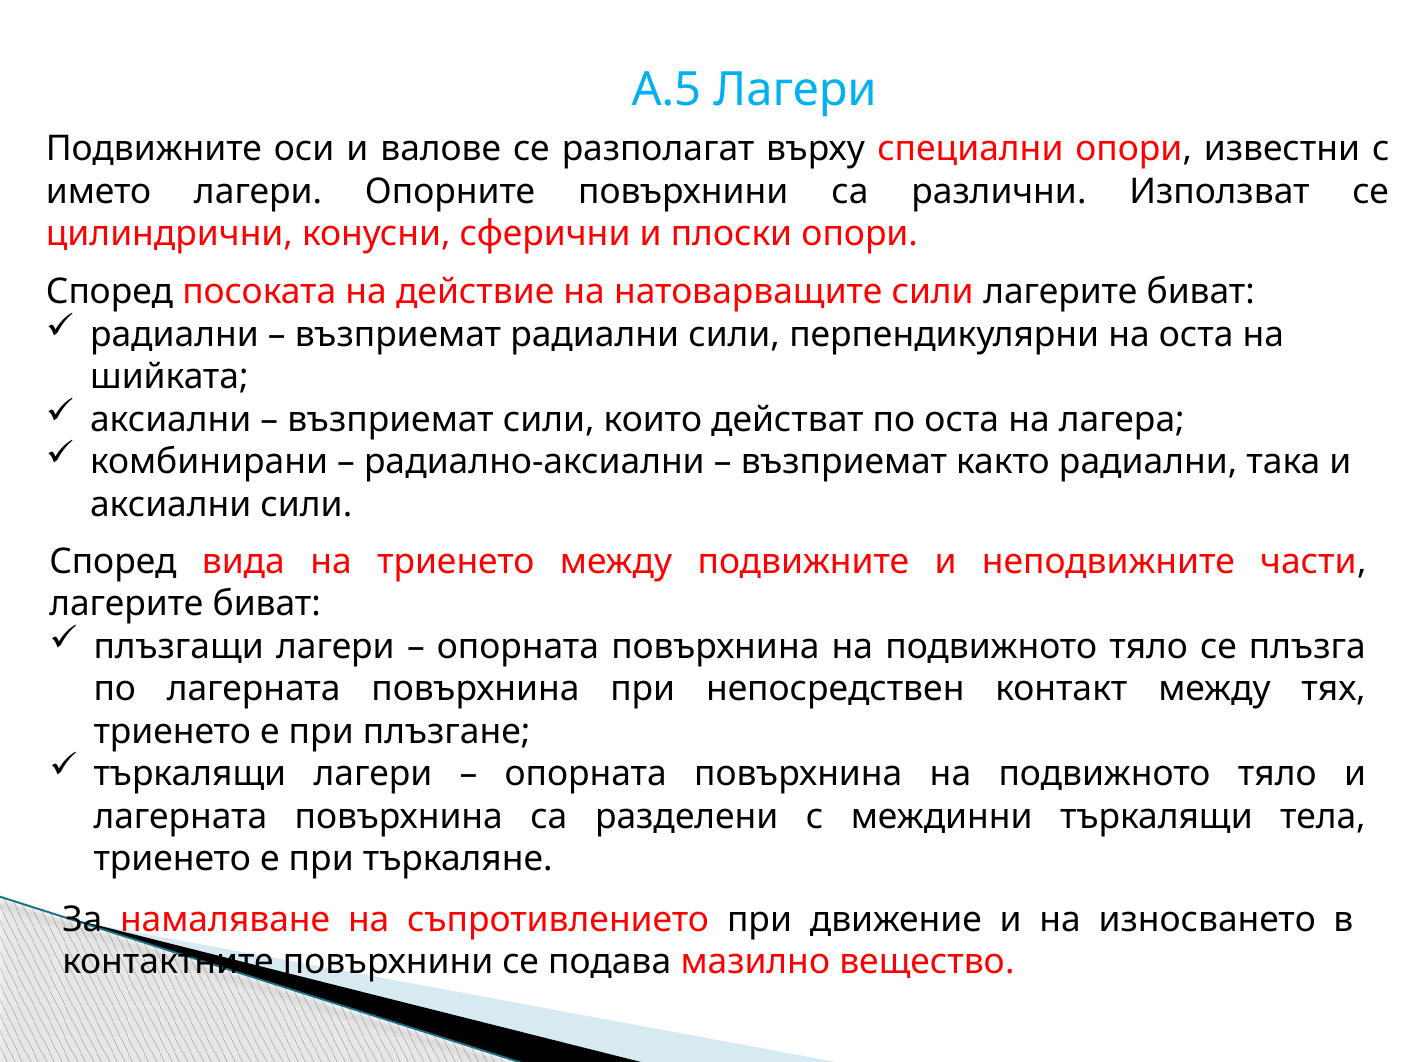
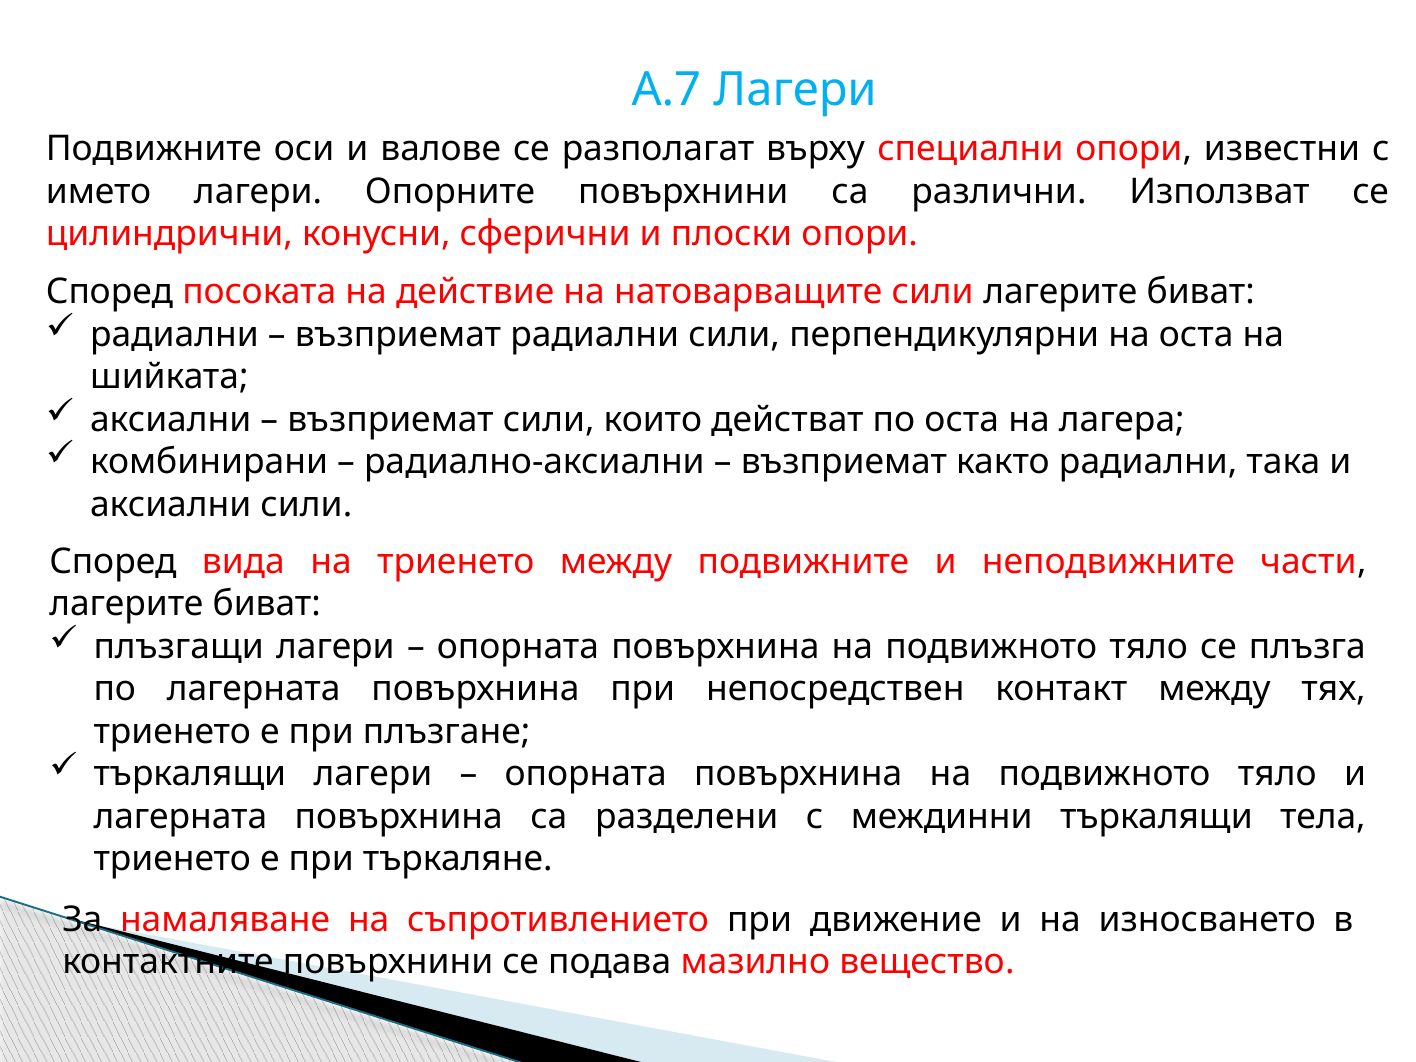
А.5: А.5 -> А.7 (666, 90)
